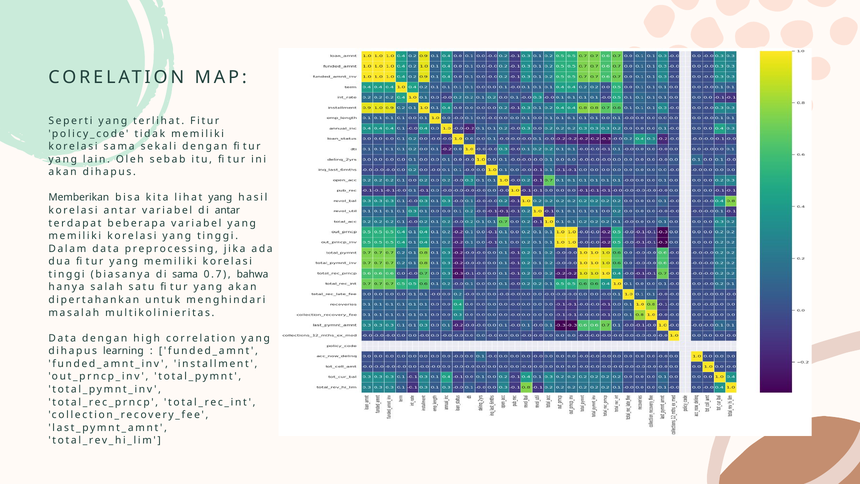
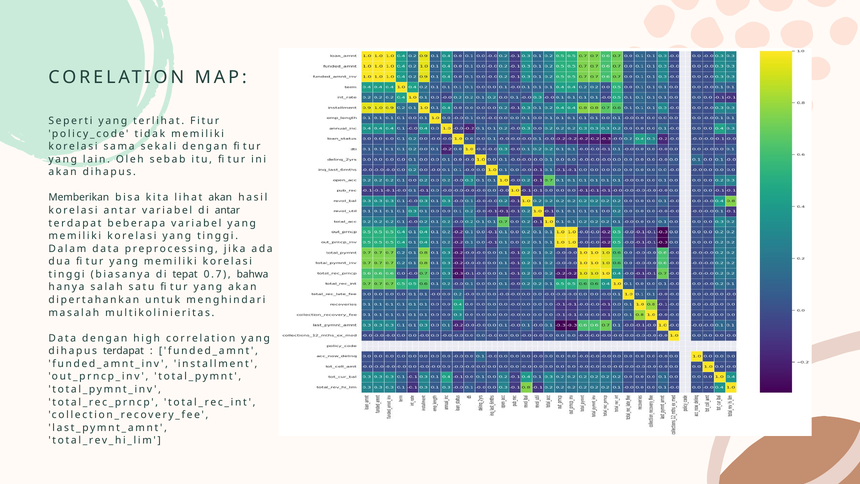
lihat yang: yang -> akan (220, 197)
di sama: sama -> tepat (185, 274)
dihapus learning: learning -> terdapat (123, 351)
